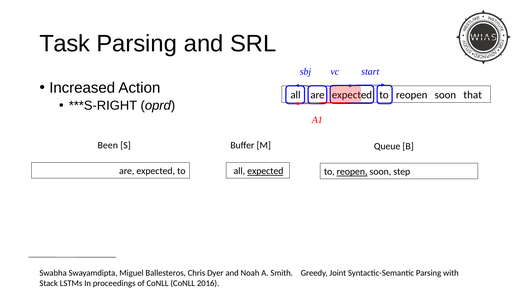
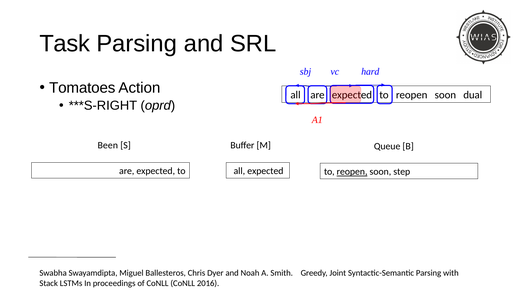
start: start -> hard (370, 72)
Increased: Increased -> Tomatoes (82, 88)
that: that -> dual (473, 95)
expected underline: present -> none (265, 171)
